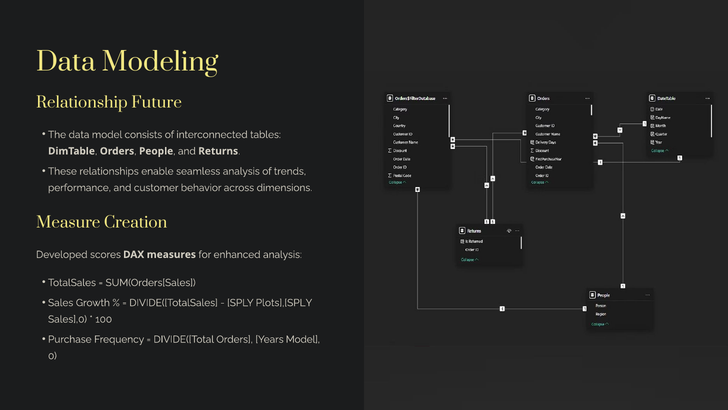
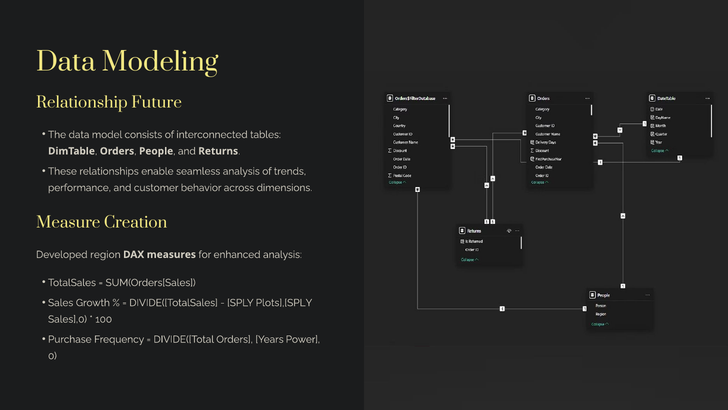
scores: scores -> region (105, 254)
Years Model: Model -> Power (303, 339)
